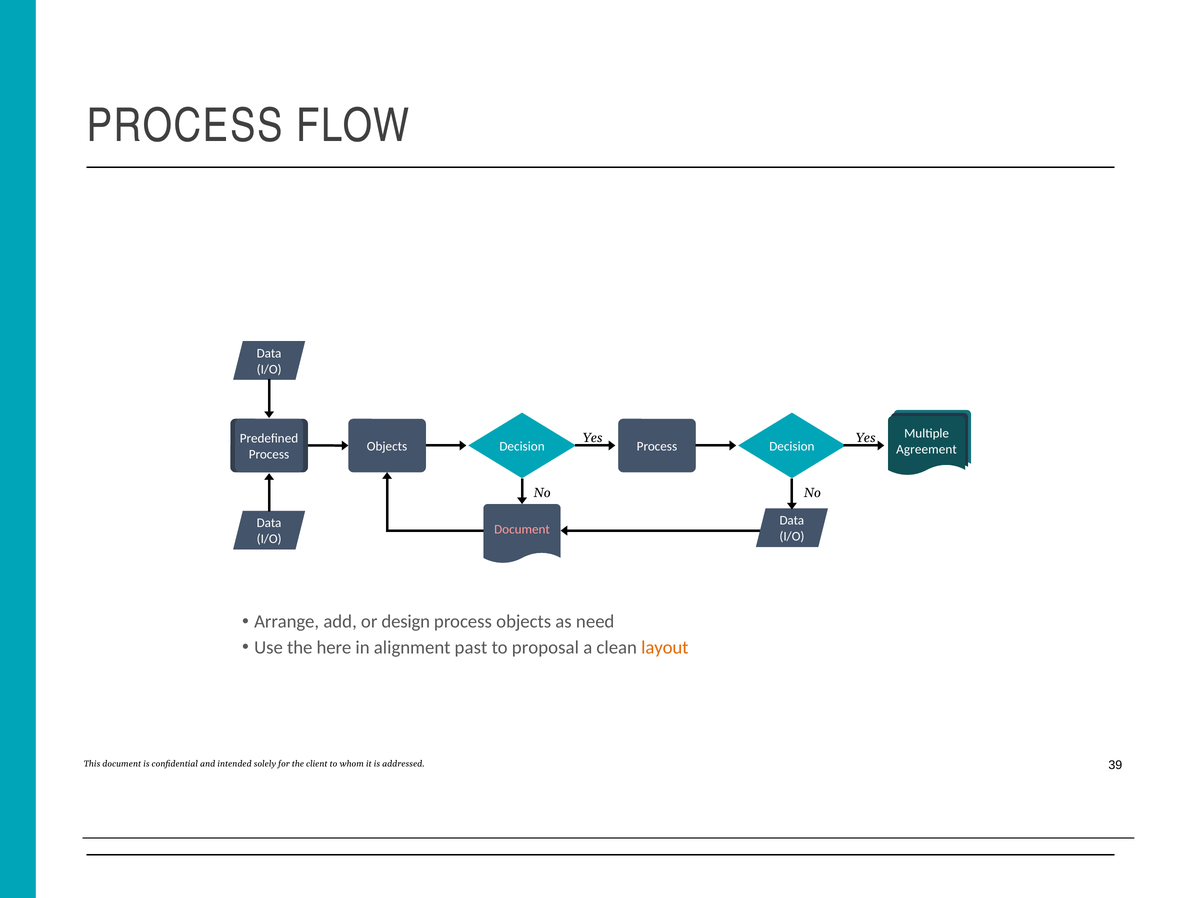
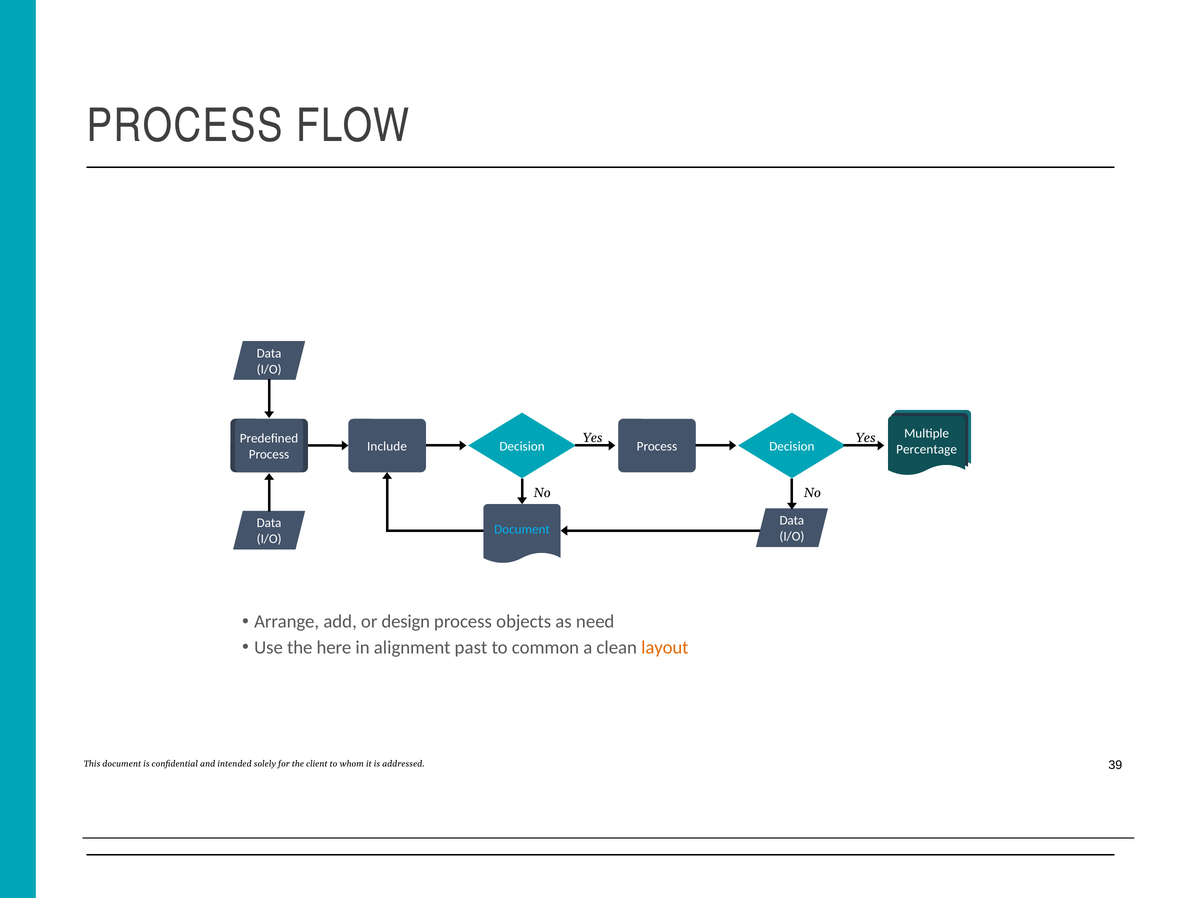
Objects: Objects -> Include (387, 446)
Agreement: Agreement -> Percentage (927, 449)
Document colour: pink -> light blue (522, 529)
proposal: proposal -> common (545, 647)
